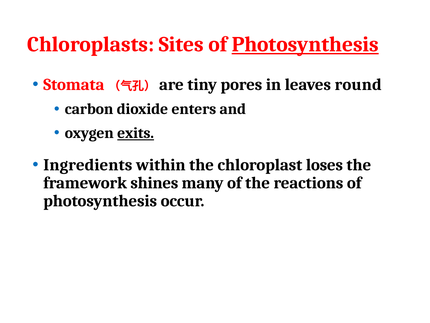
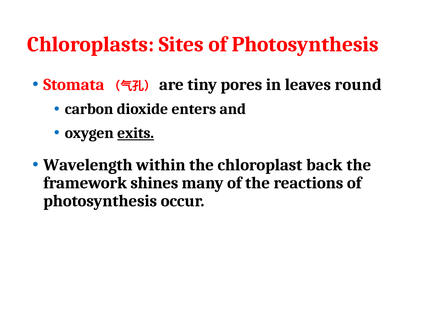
Photosynthesis underline: present -> none (305, 44)
Ingredients: Ingredients -> Wavelength (88, 165)
loses: loses -> back (324, 165)
